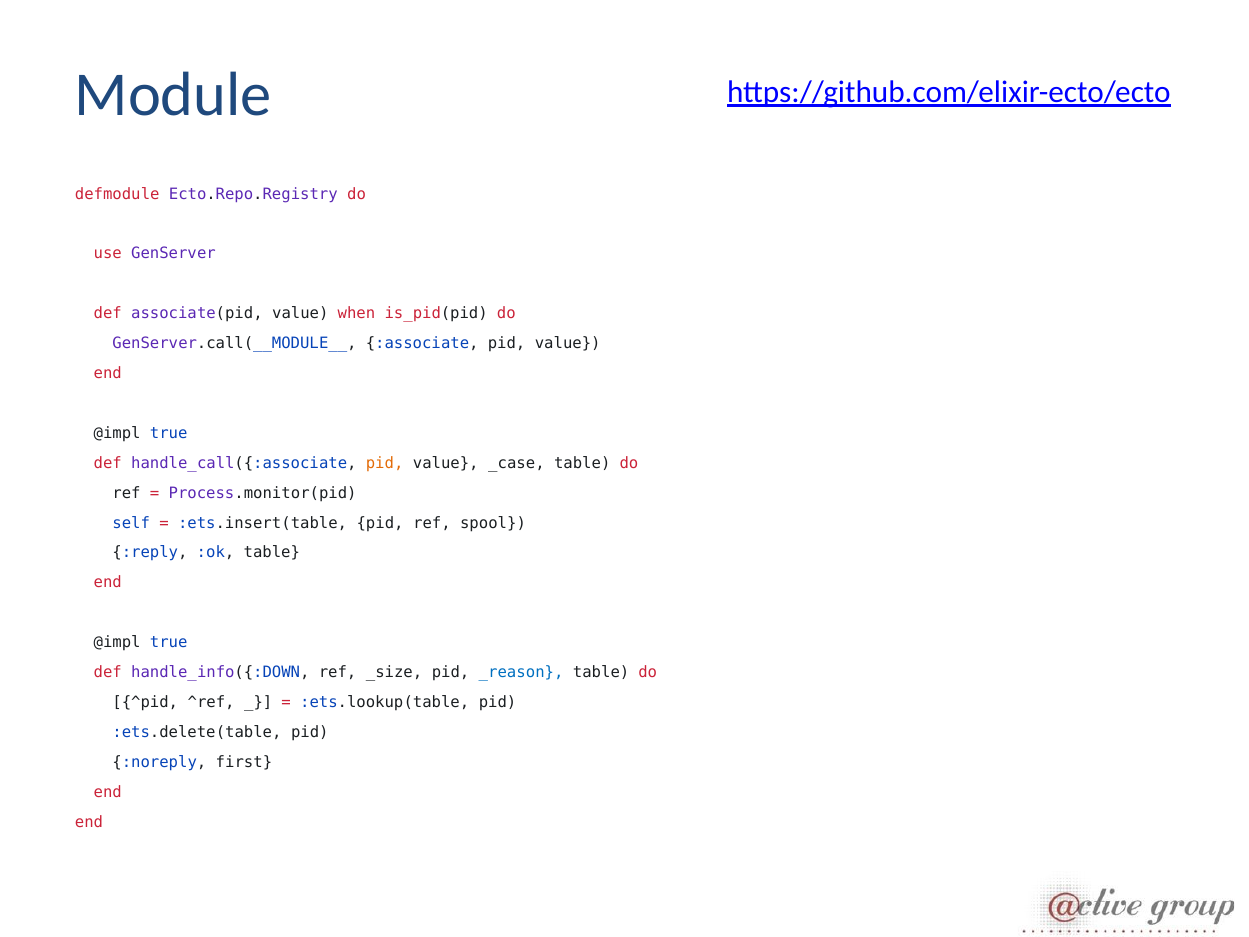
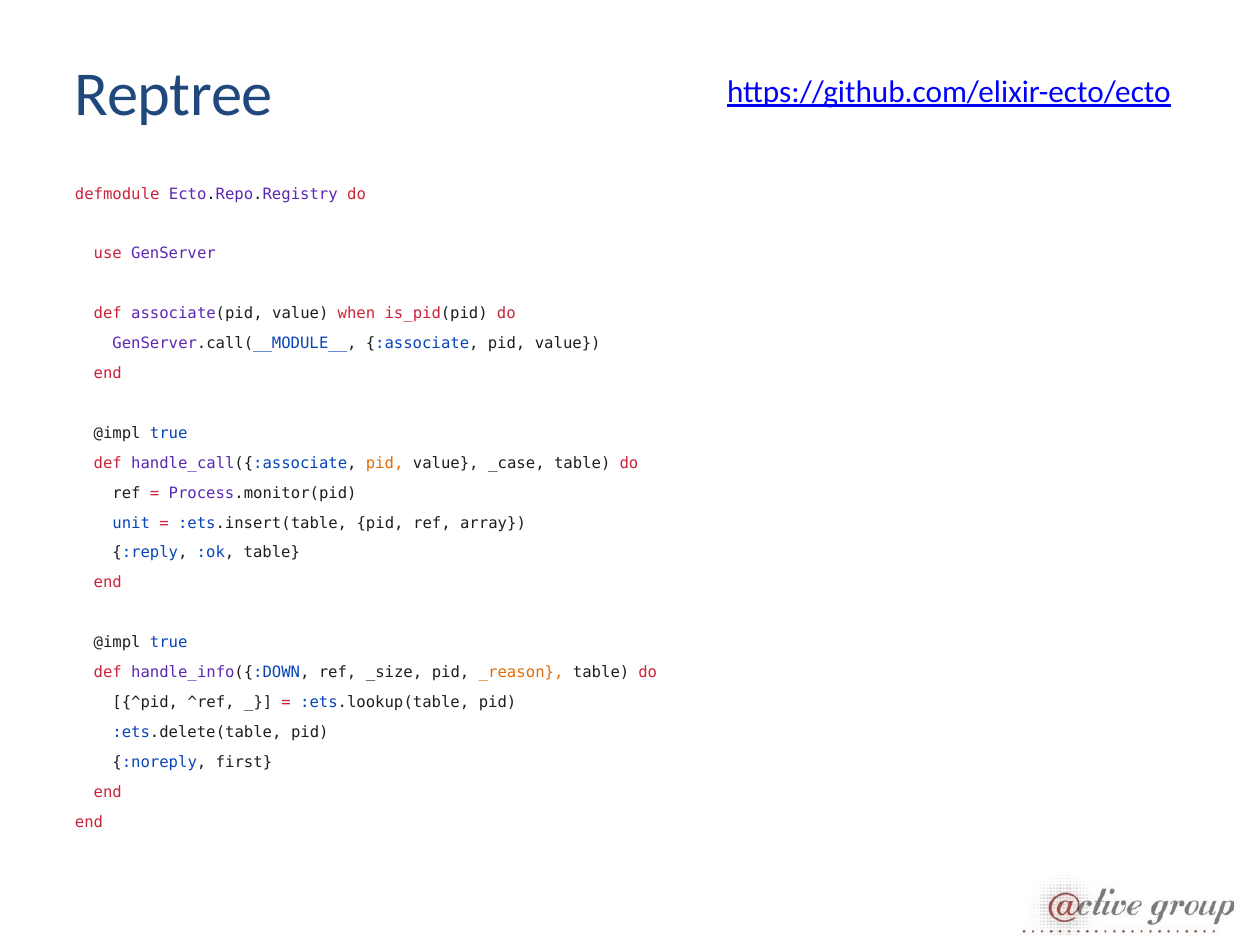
Module: Module -> Reptree (173, 95)
self: self -> unit (131, 523)
spool: spool -> array (493, 523)
_reason colour: blue -> orange (521, 672)
